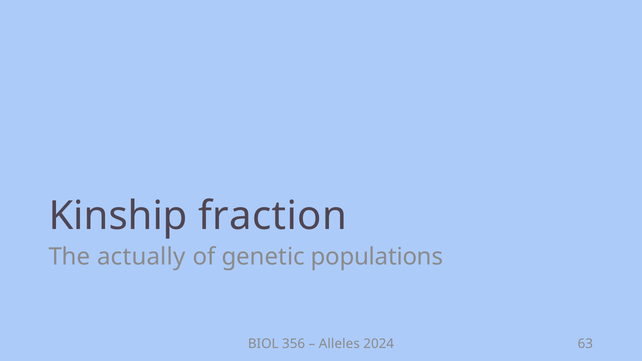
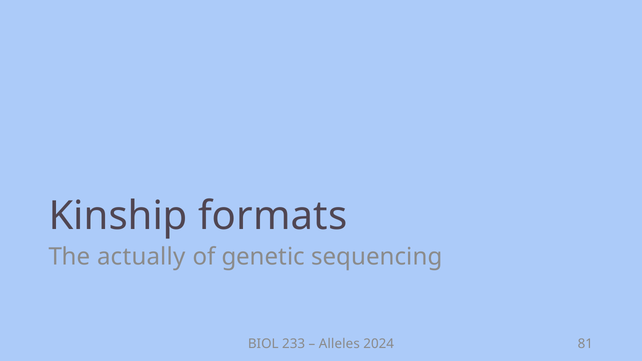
fraction: fraction -> formats (273, 216)
populations: populations -> sequencing (377, 257)
356: 356 -> 233 (294, 344)
63: 63 -> 81 (585, 344)
